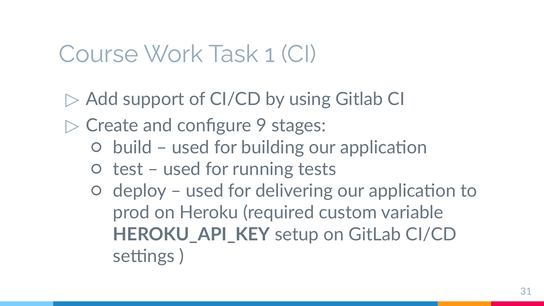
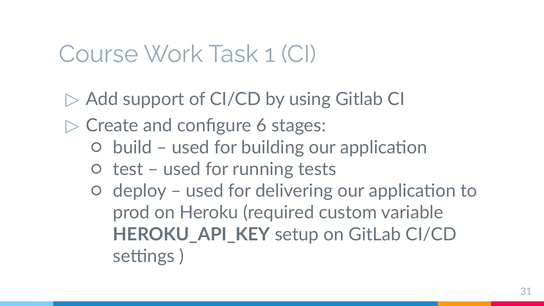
9: 9 -> 6 (261, 126)
